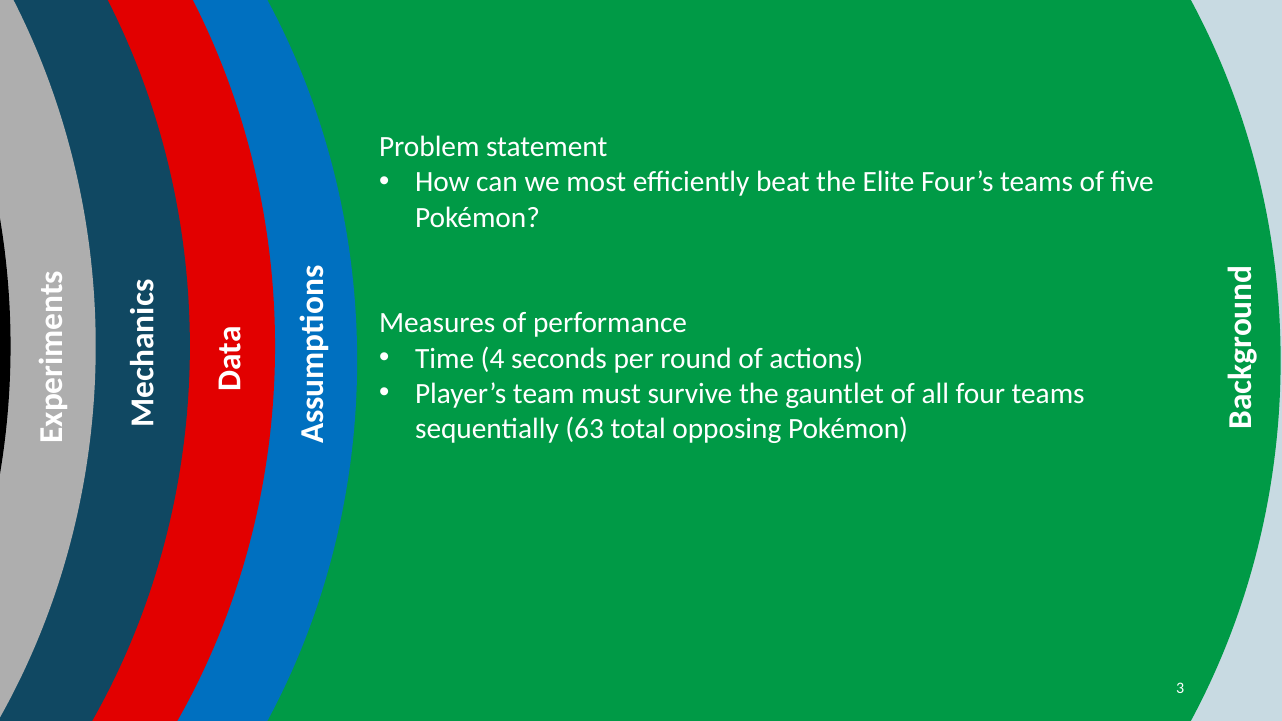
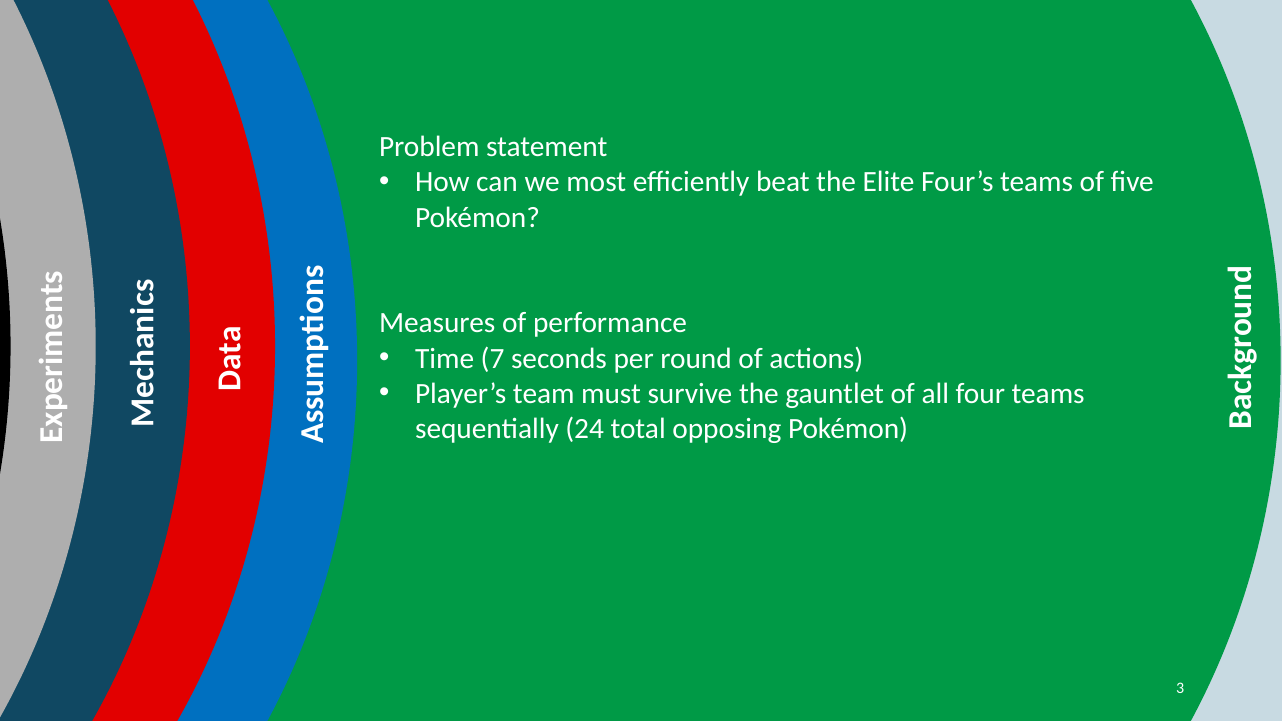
4: 4 -> 7 (493, 358)
63: 63 -> 24 (585, 429)
